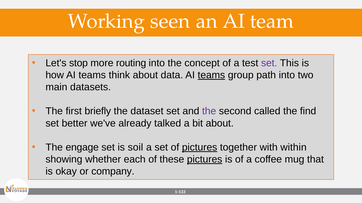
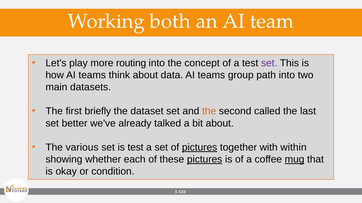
seen: seen -> both (170, 21)
stop: stop -> play (78, 63)
teams underline: present -> none (211, 75)
the colour: purple -> orange (209, 112)
find: find -> last (308, 112)
engage: engage -> various (82, 148)
is soil: soil -> test (136, 148)
mug underline: none -> present (295, 160)
company: company -> condition (113, 172)
